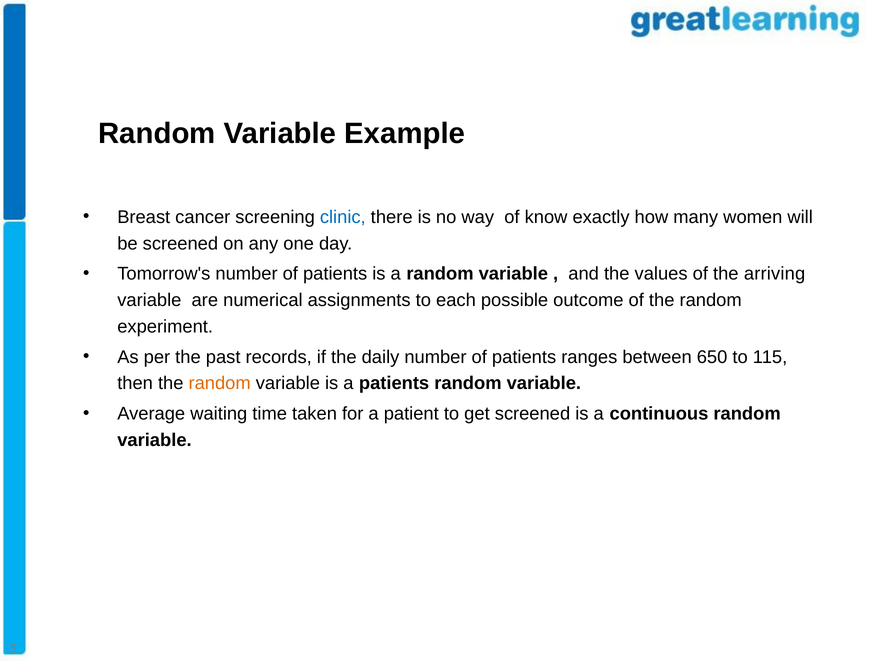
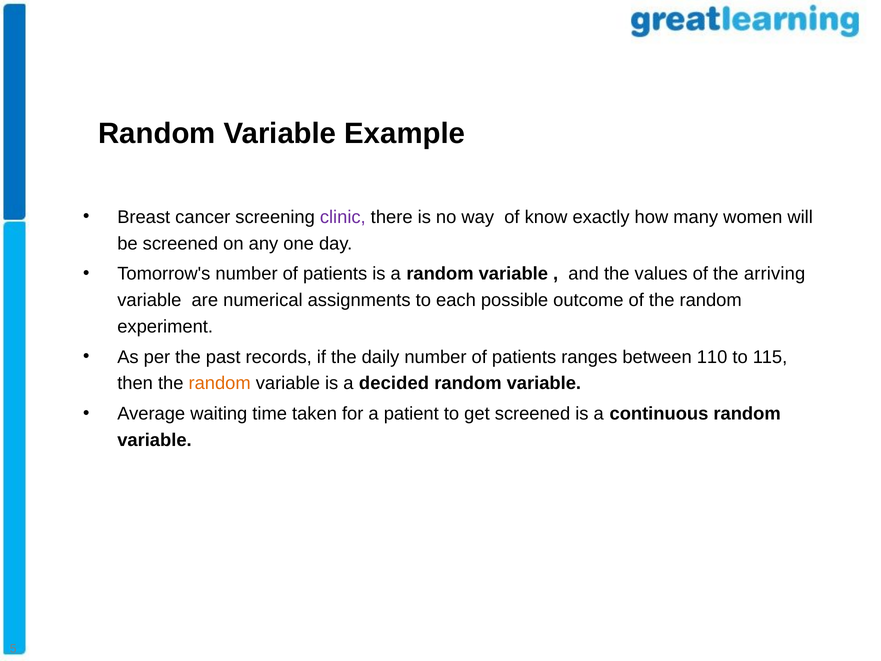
clinic colour: blue -> purple (343, 217)
650: 650 -> 110 (712, 357)
a patients: patients -> decided (394, 383)
